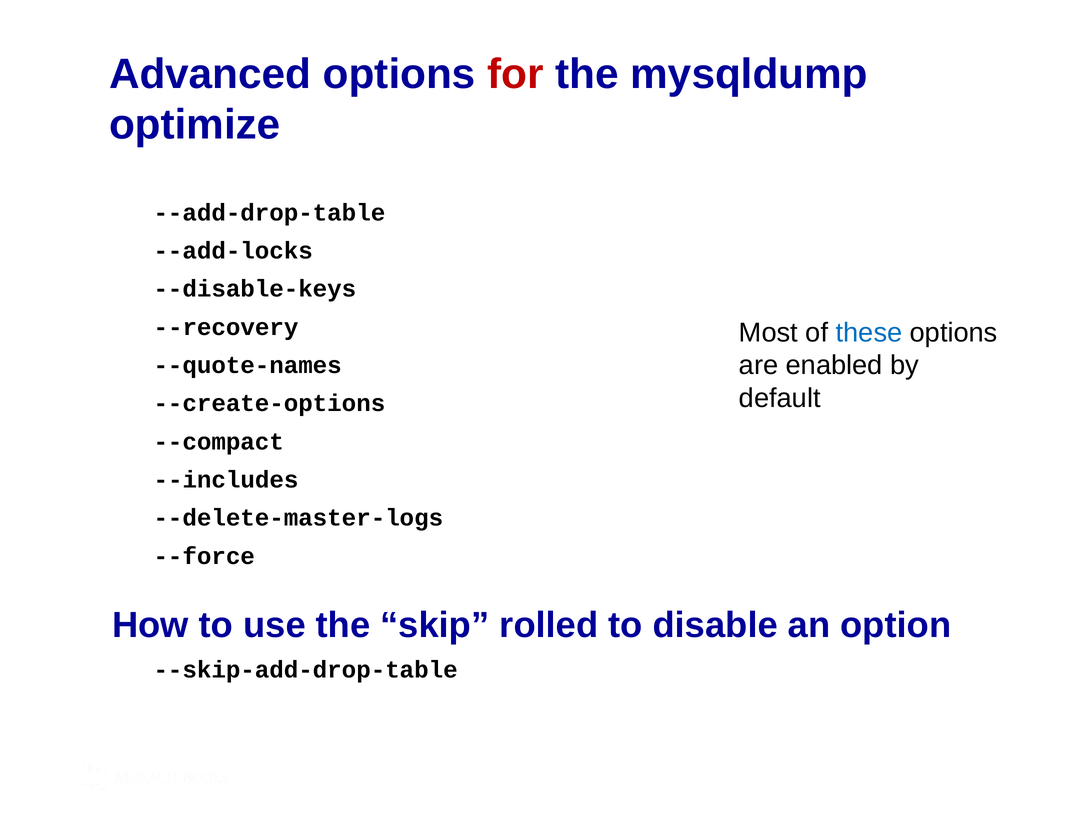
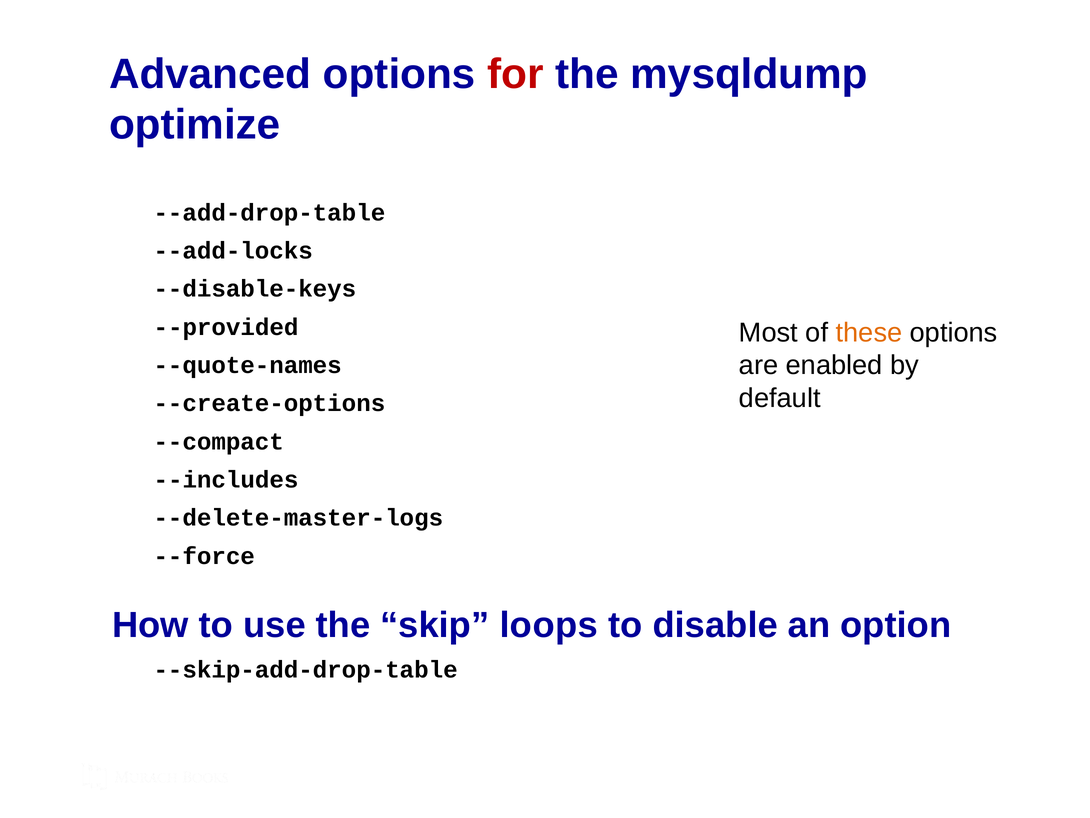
--recovery: --recovery -> --provided (226, 327)
these colour: blue -> orange (869, 332)
rolled: rolled -> loops (549, 625)
